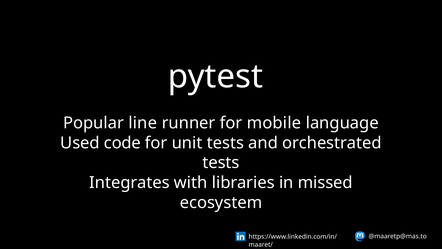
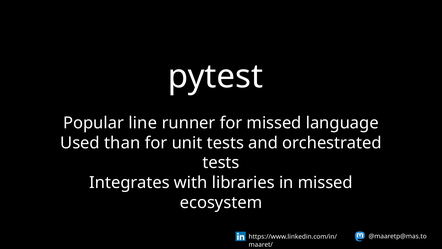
for mobile: mobile -> missed (274, 123)
code: code -> than (122, 143)
